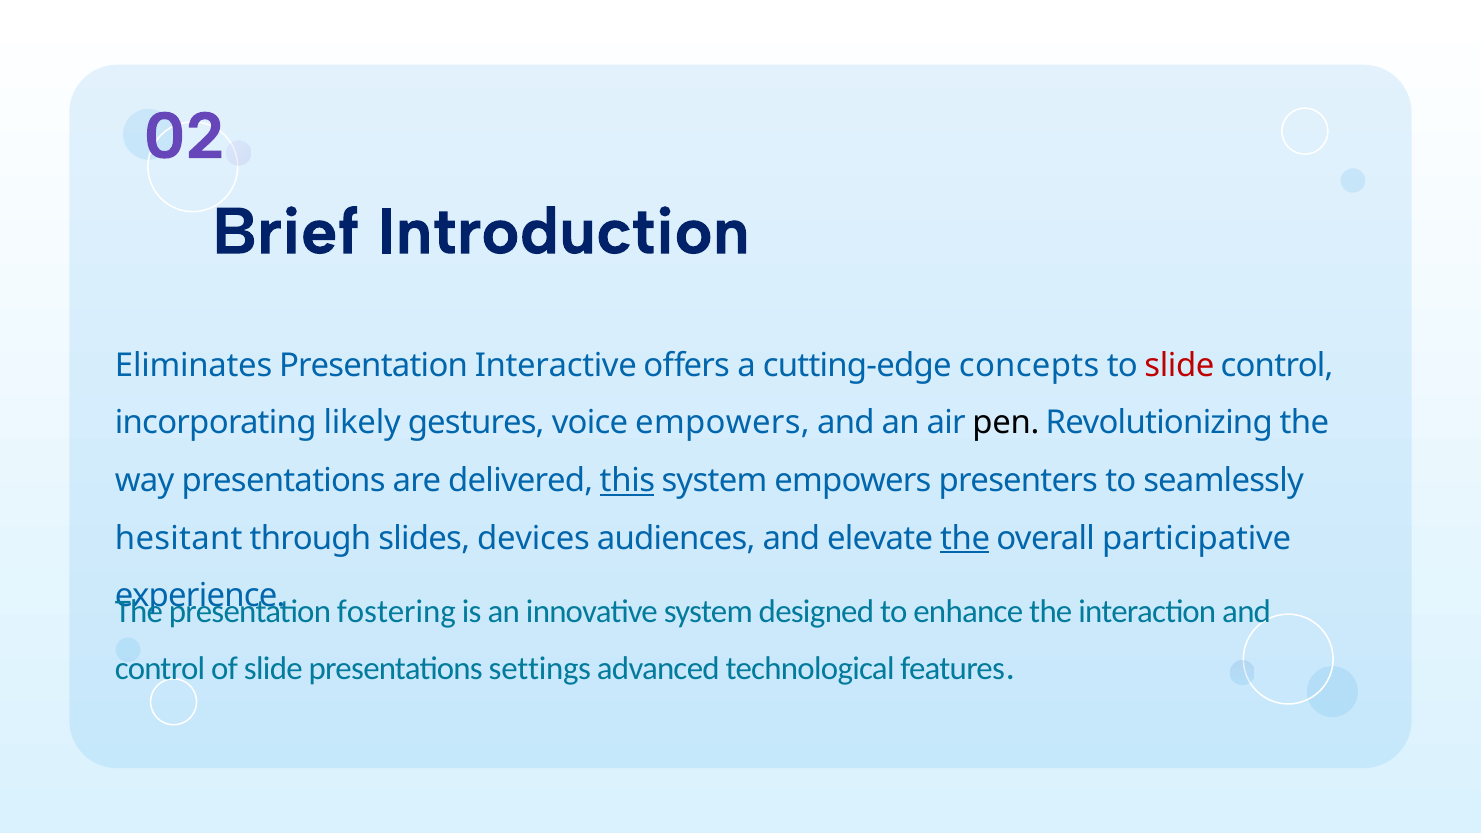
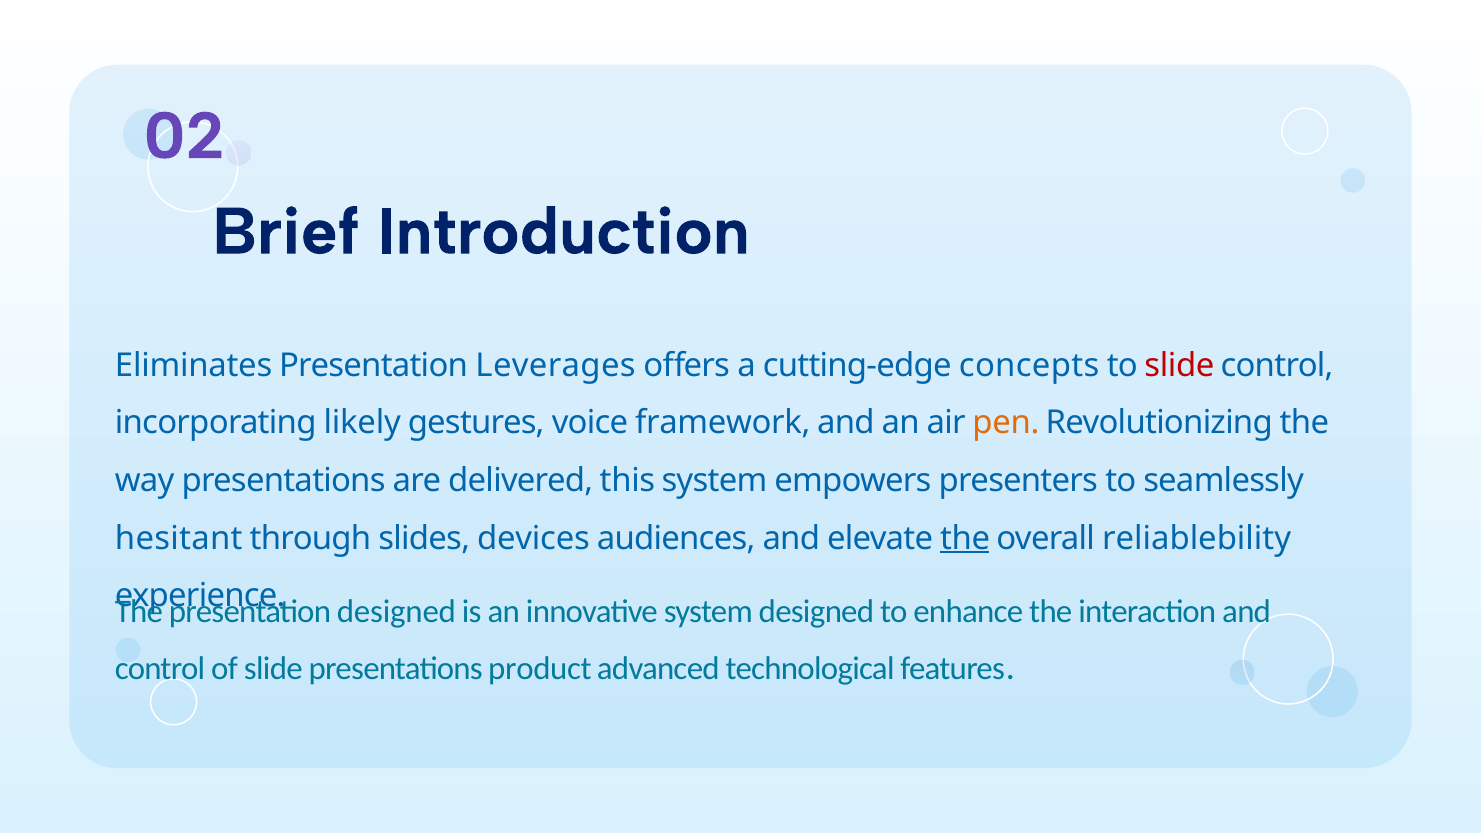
Interactive: Interactive -> Leverages (556, 366)
voice empowers: empowers -> framework (723, 423)
pen colour: black -> orange (1006, 423)
this underline: present -> none (627, 481)
participative: participative -> reliablebility (1197, 538)
fostering: fostering -> designed (396, 611)
settings: settings -> product (540, 669)
